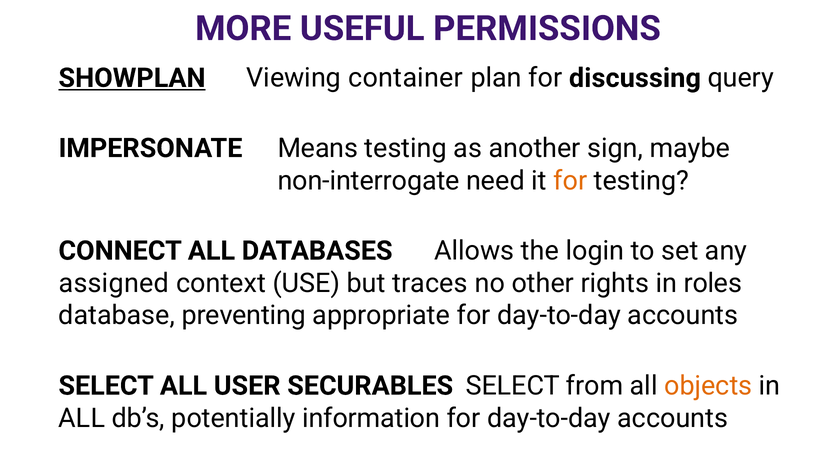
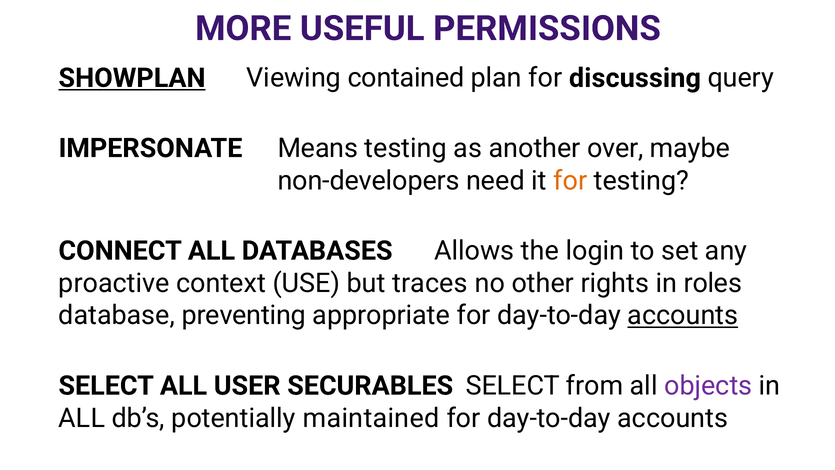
container: container -> contained (406, 78)
sign: sign -> over (615, 148)
non-interrogate: non-interrogate -> non-developers (369, 180)
assigned: assigned -> proactive (114, 283)
accounts underline: none -> present (683, 315)
objects colour: orange -> purple (708, 386)
information: information -> maintained (371, 418)
